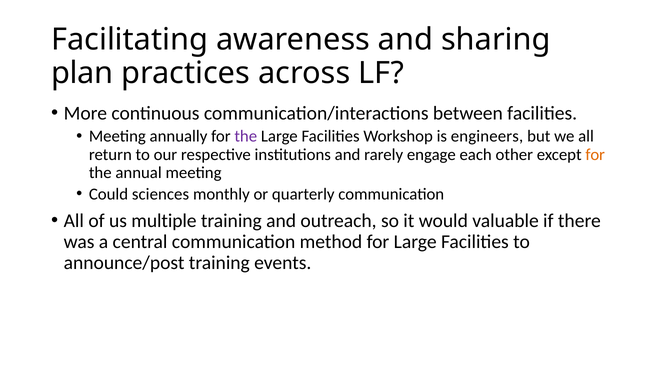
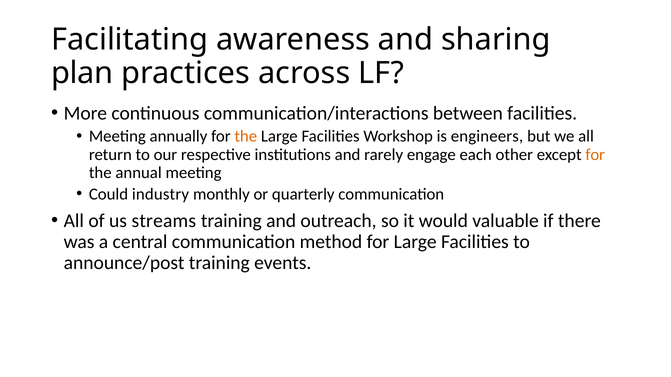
the colour: purple -> orange (246, 137)
sciences: sciences -> industry (160, 194)
multiple: multiple -> streams (164, 221)
